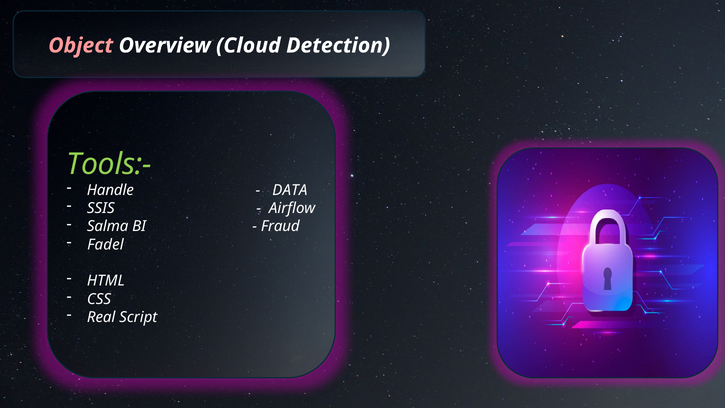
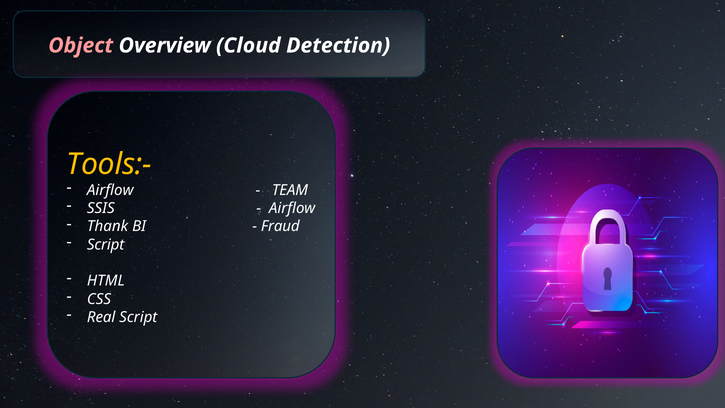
Tools:- colour: light green -> yellow (109, 164)
Handle: Handle -> Airflow (110, 190)
DATA: DATA -> TEAM (290, 190)
Salma: Salma -> Thank (108, 226)
Fadel: Fadel -> Script (106, 245)
